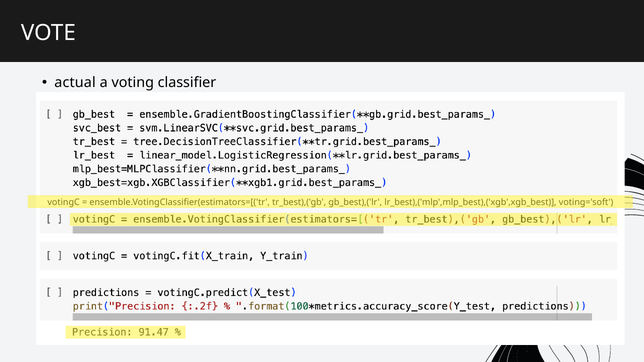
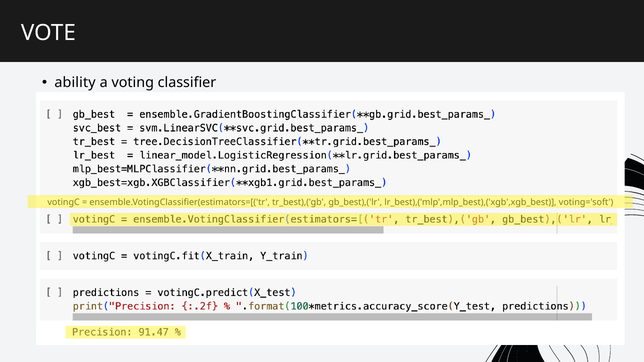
actual: actual -> ability (75, 83)
